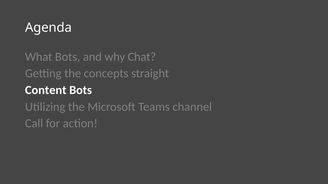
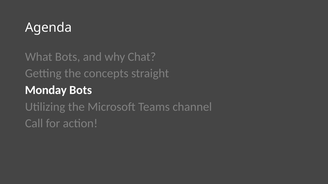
Content: Content -> Monday (46, 90)
